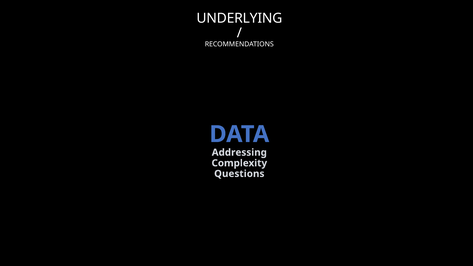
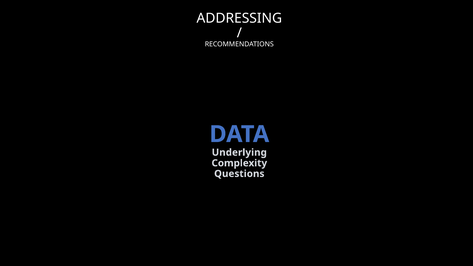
UNDERLYING: UNDERLYING -> ADDRESSING (239, 18)
Addressing: Addressing -> Underlying (239, 152)
